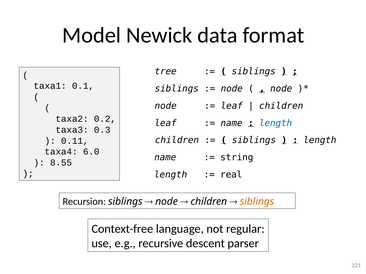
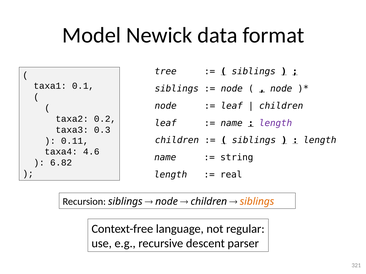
length colour: blue -> purple (276, 123)
6.0: 6.0 -> 4.6 (91, 152)
8.55: 8.55 -> 6.82 (61, 163)
